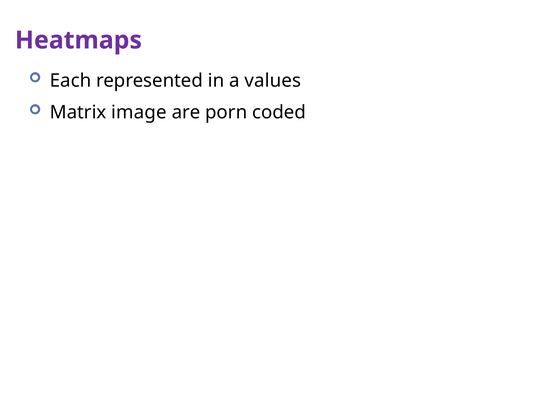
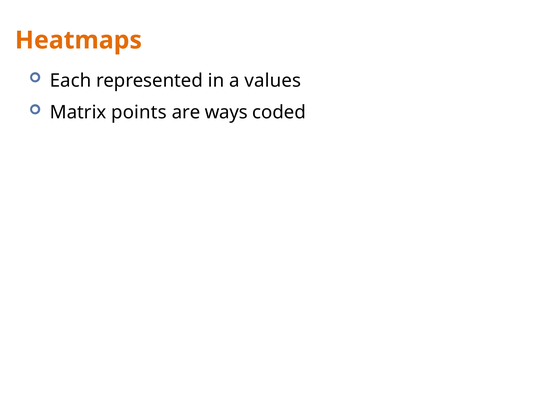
Heatmaps colour: purple -> orange (78, 40)
image: image -> points (139, 112)
porn: porn -> ways (226, 112)
